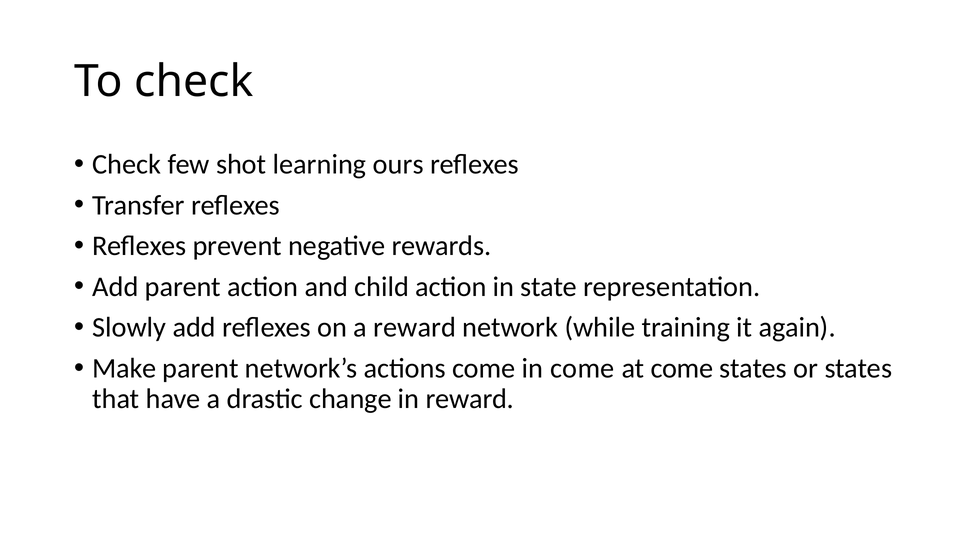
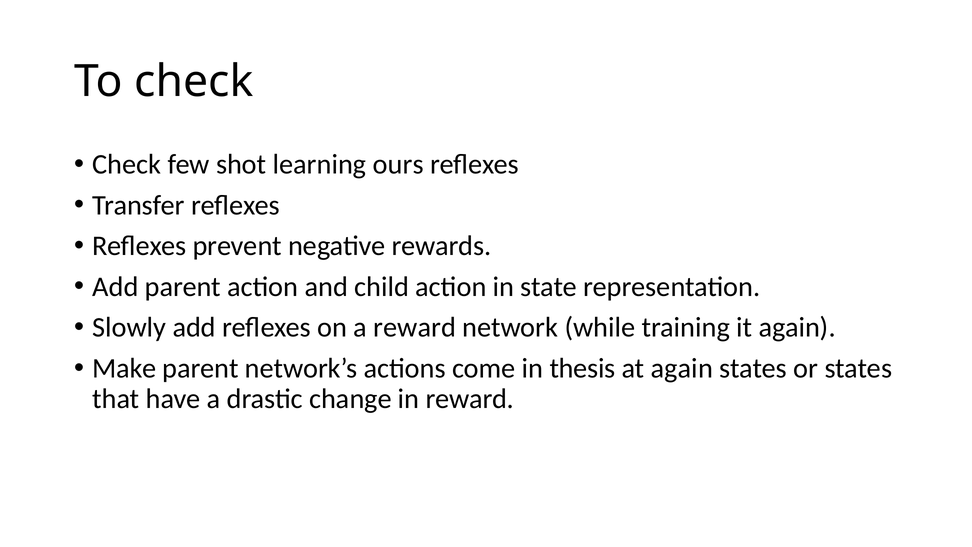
in come: come -> thesis (583, 368)
at come: come -> again (682, 368)
